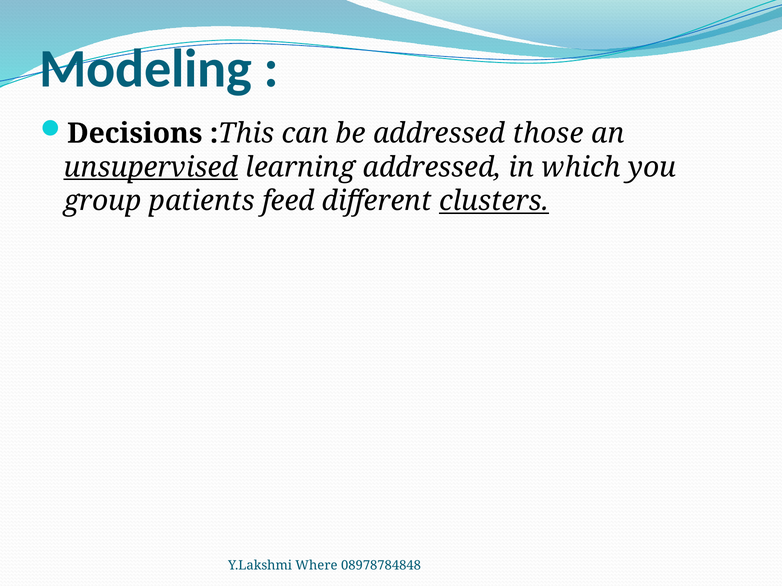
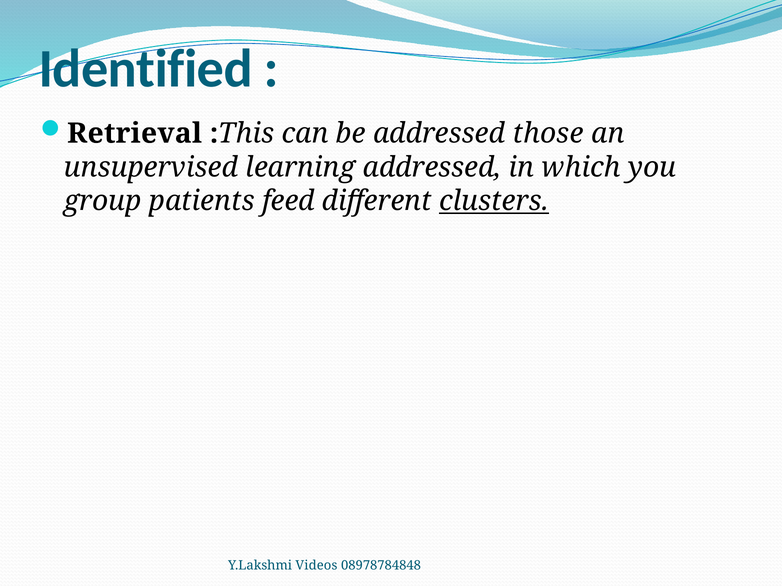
Modeling: Modeling -> Identified (146, 69)
Decisions: Decisions -> Retrieval (135, 134)
unsupervised underline: present -> none (151, 167)
Where: Where -> Videos (316, 566)
